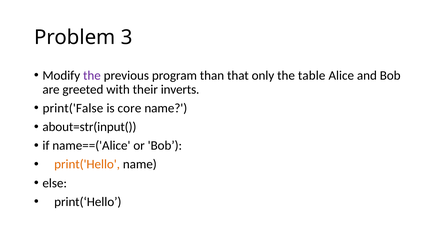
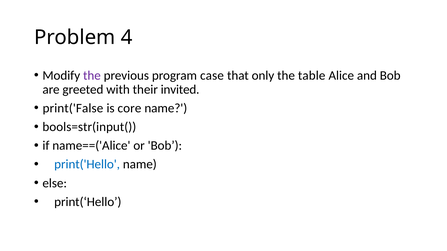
3: 3 -> 4 (127, 38)
than: than -> case (212, 76)
inverts: inverts -> invited (180, 90)
about=str(input(: about=str(input( -> bools=str(input( (89, 127)
print('Hello colour: orange -> blue (87, 165)
